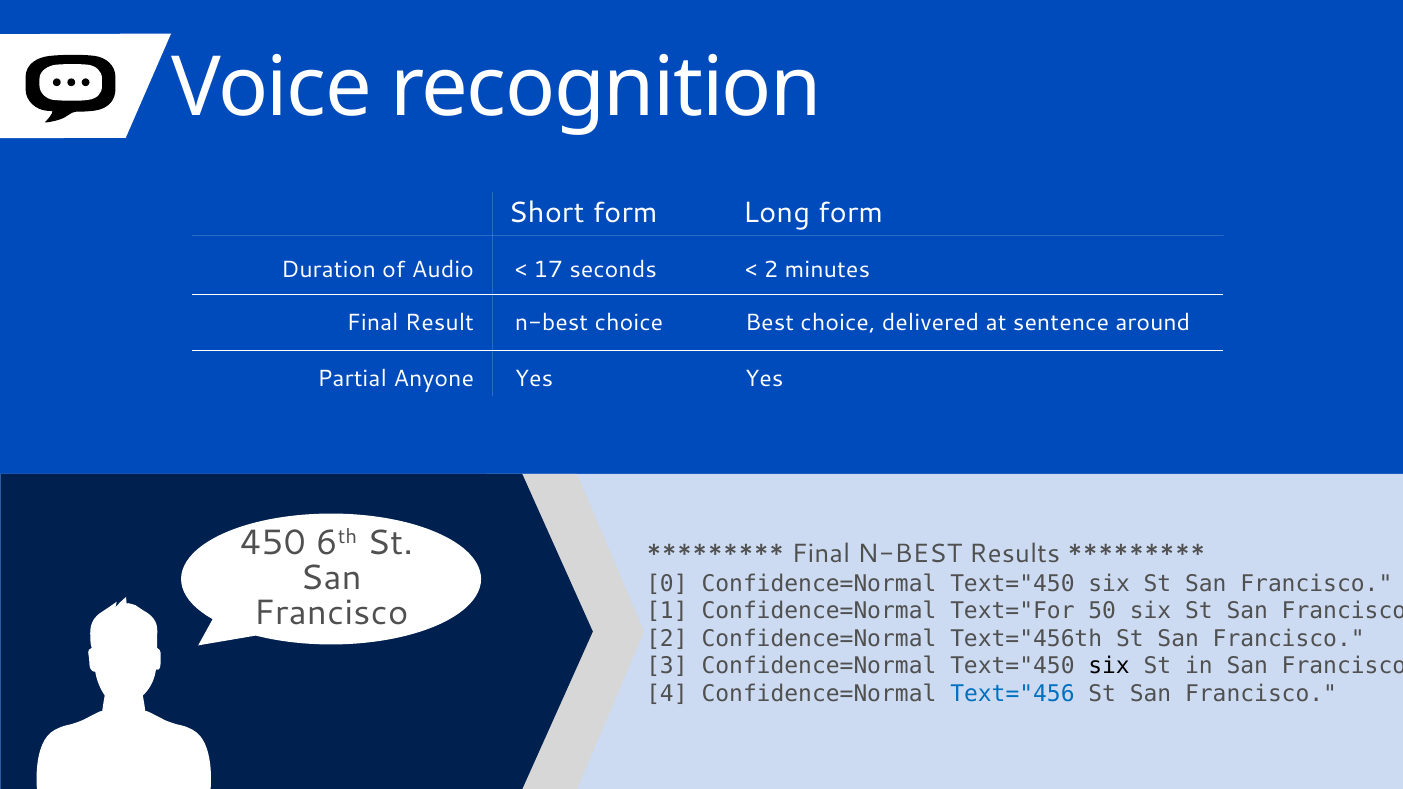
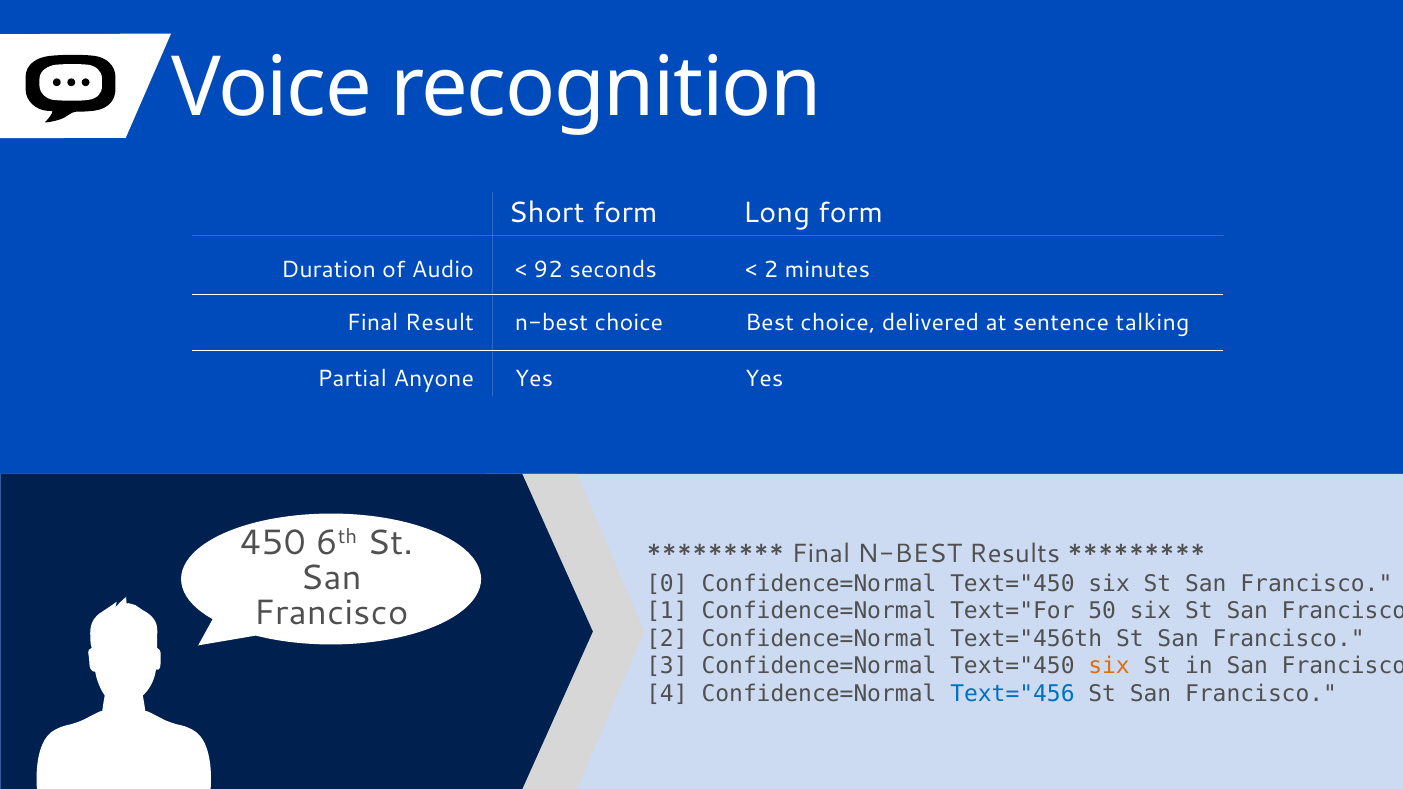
17: 17 -> 92 (548, 270)
around: around -> talking (1153, 323)
six colour: black -> orange (1109, 666)
